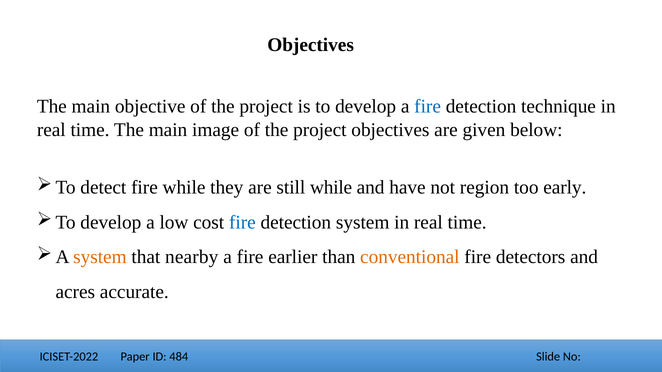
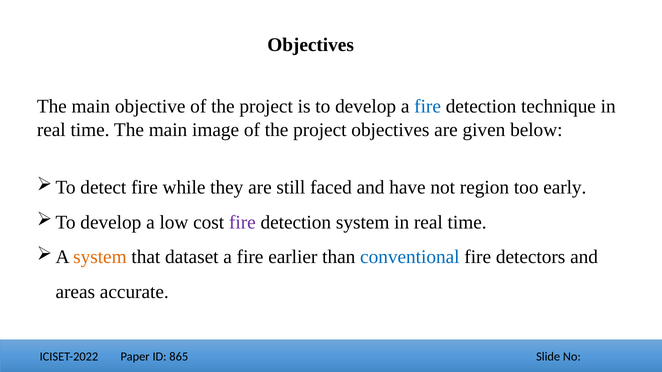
still while: while -> faced (331, 188)
fire colour: blue -> purple (242, 223)
nearby: nearby -> dataset (192, 257)
conventional colour: orange -> blue (410, 257)
acres: acres -> areas (75, 292)
484: 484 -> 865 (179, 357)
